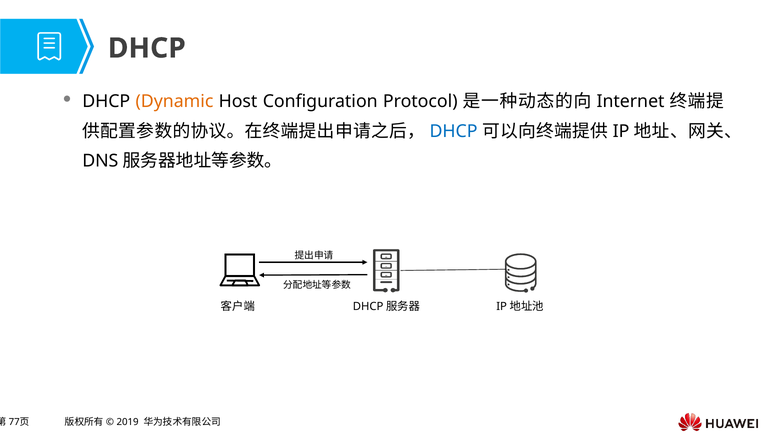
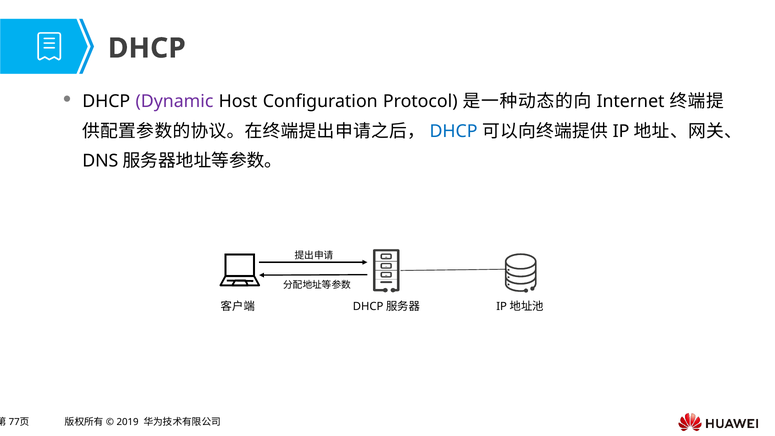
Dynamic colour: orange -> purple (174, 101)
